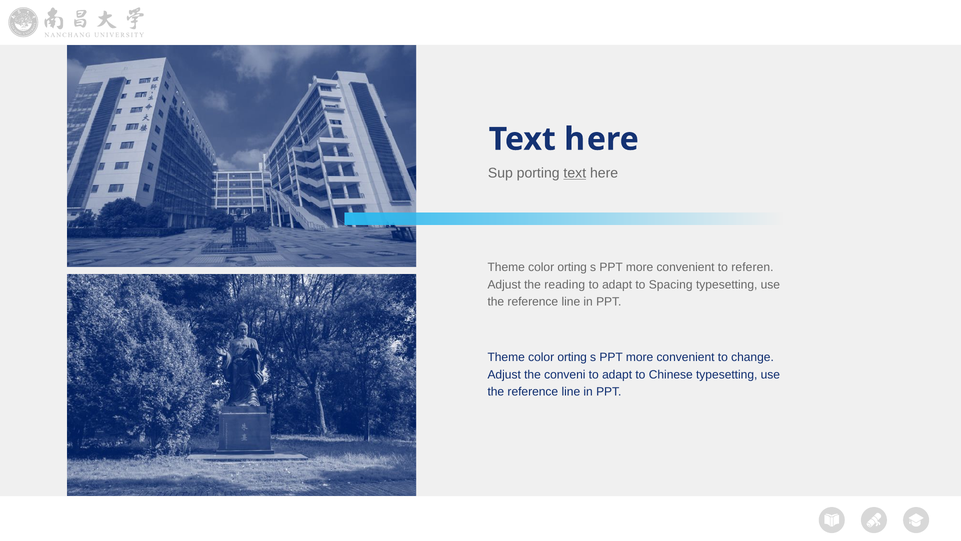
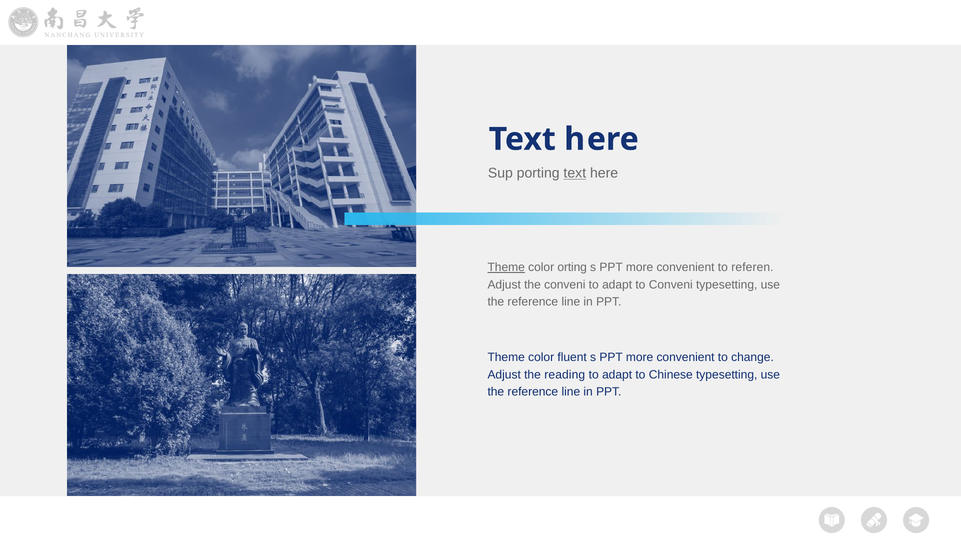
Theme underline: none -> present (506, 267)
the reading: reading -> conveni (565, 284)
to Spacing: Spacing -> Conveni (671, 284)
orting: orting -> fluent (572, 357)
conveni: conveni -> reading (565, 374)
